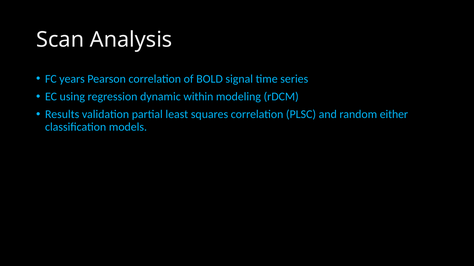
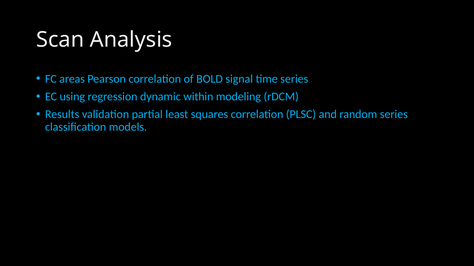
years: years -> areas (72, 79)
random either: either -> series (394, 115)
